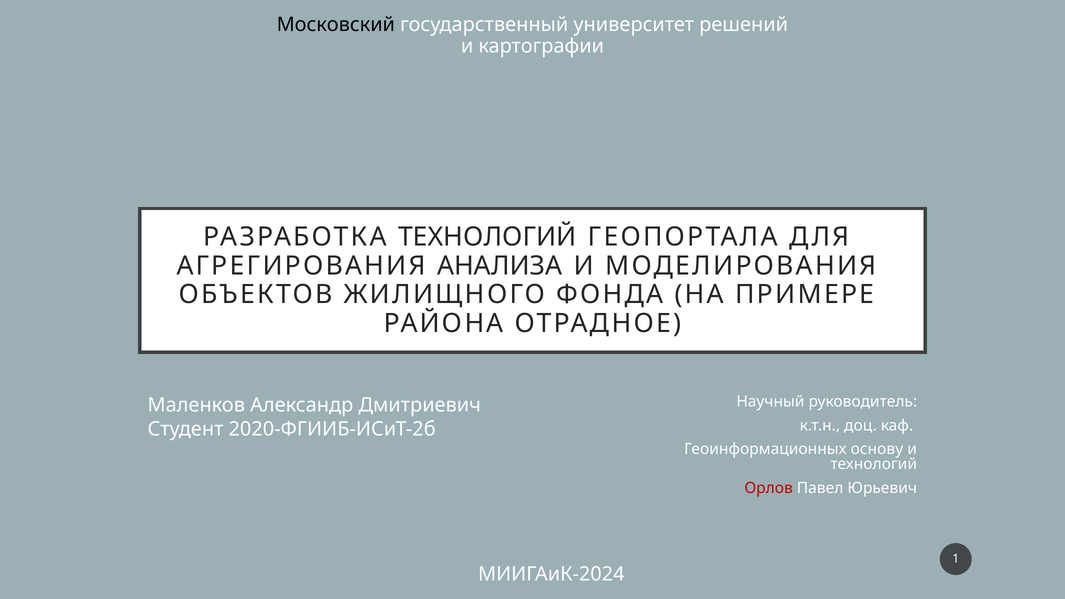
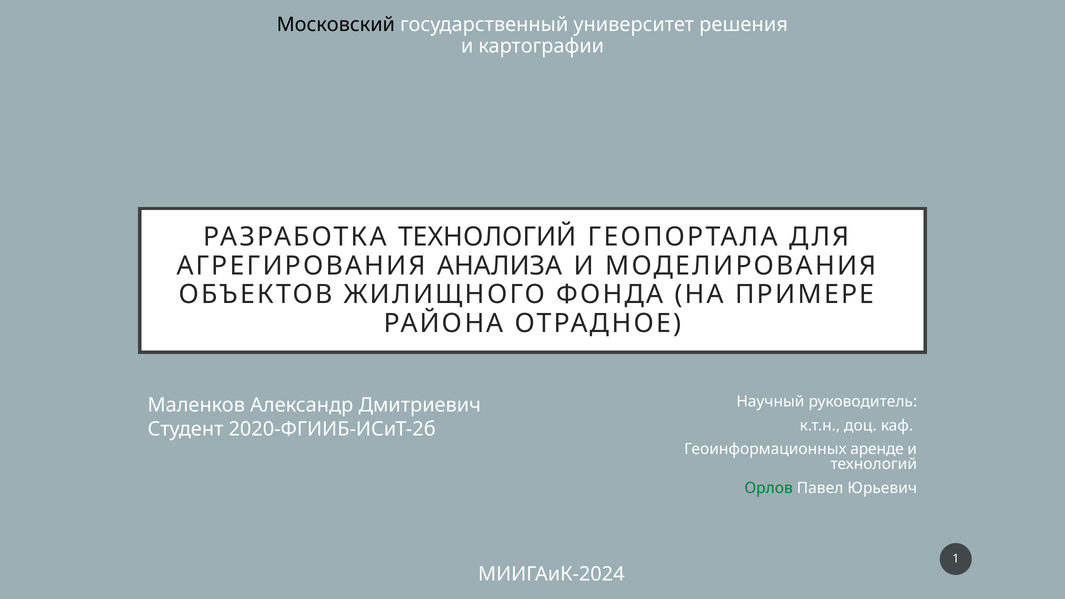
решений: решений -> решения (744, 25)
основу: основу -> аренде (877, 449)
Орлов colour: red -> green (769, 488)
